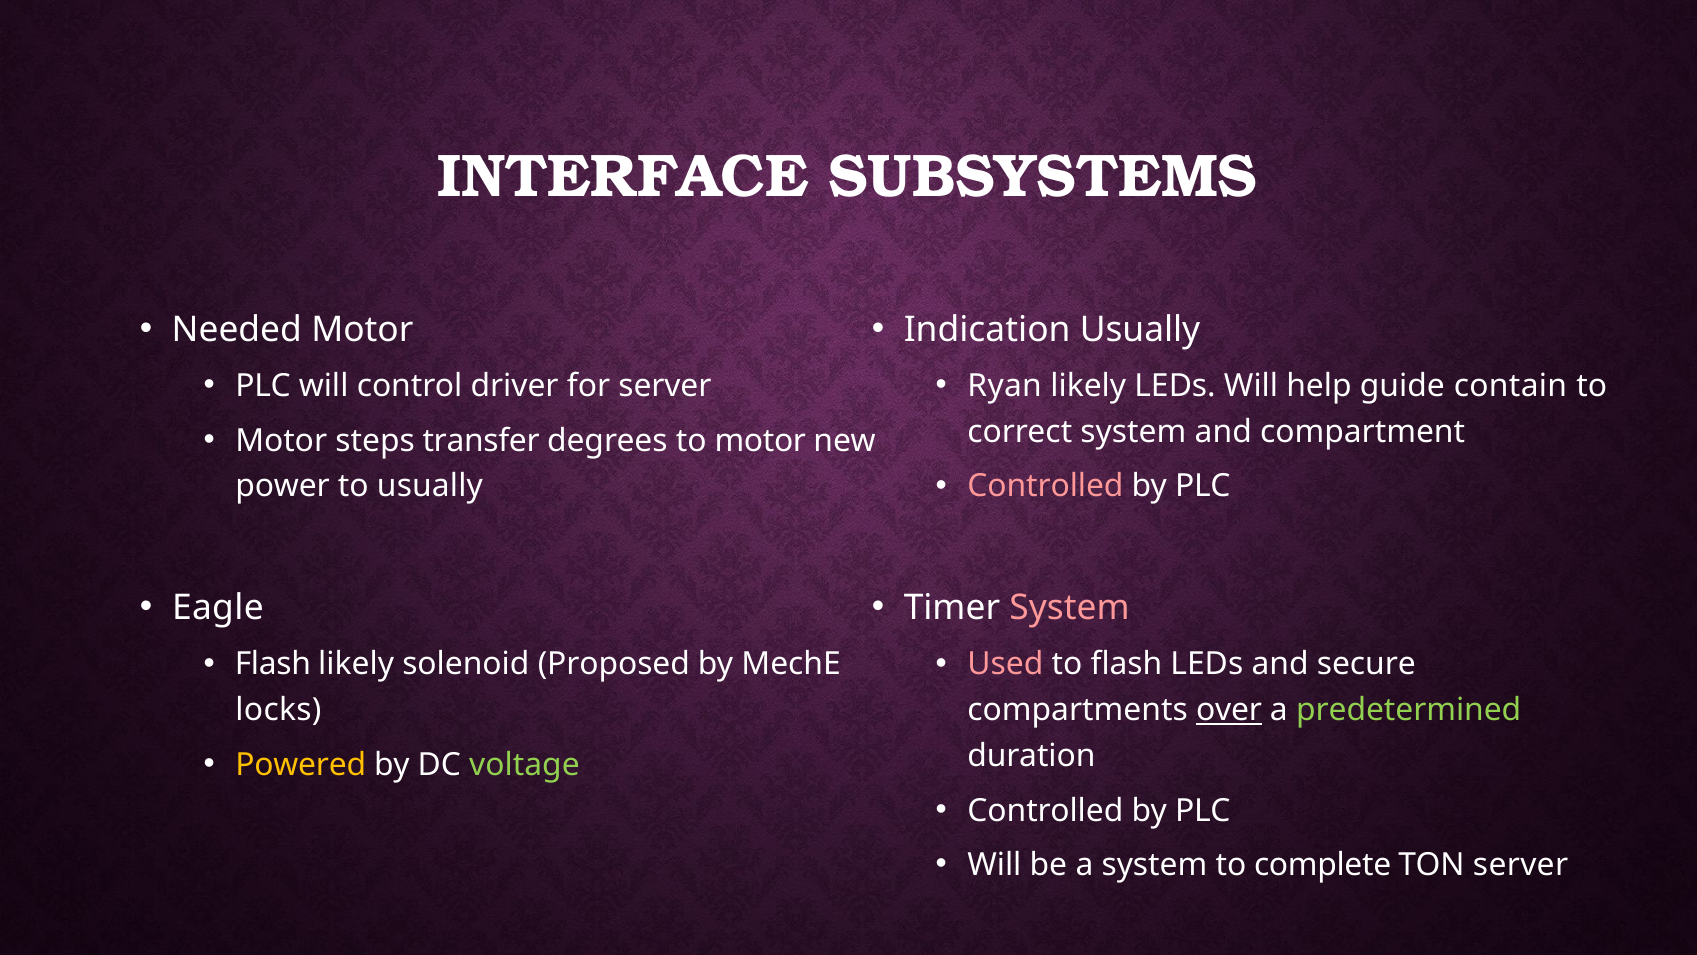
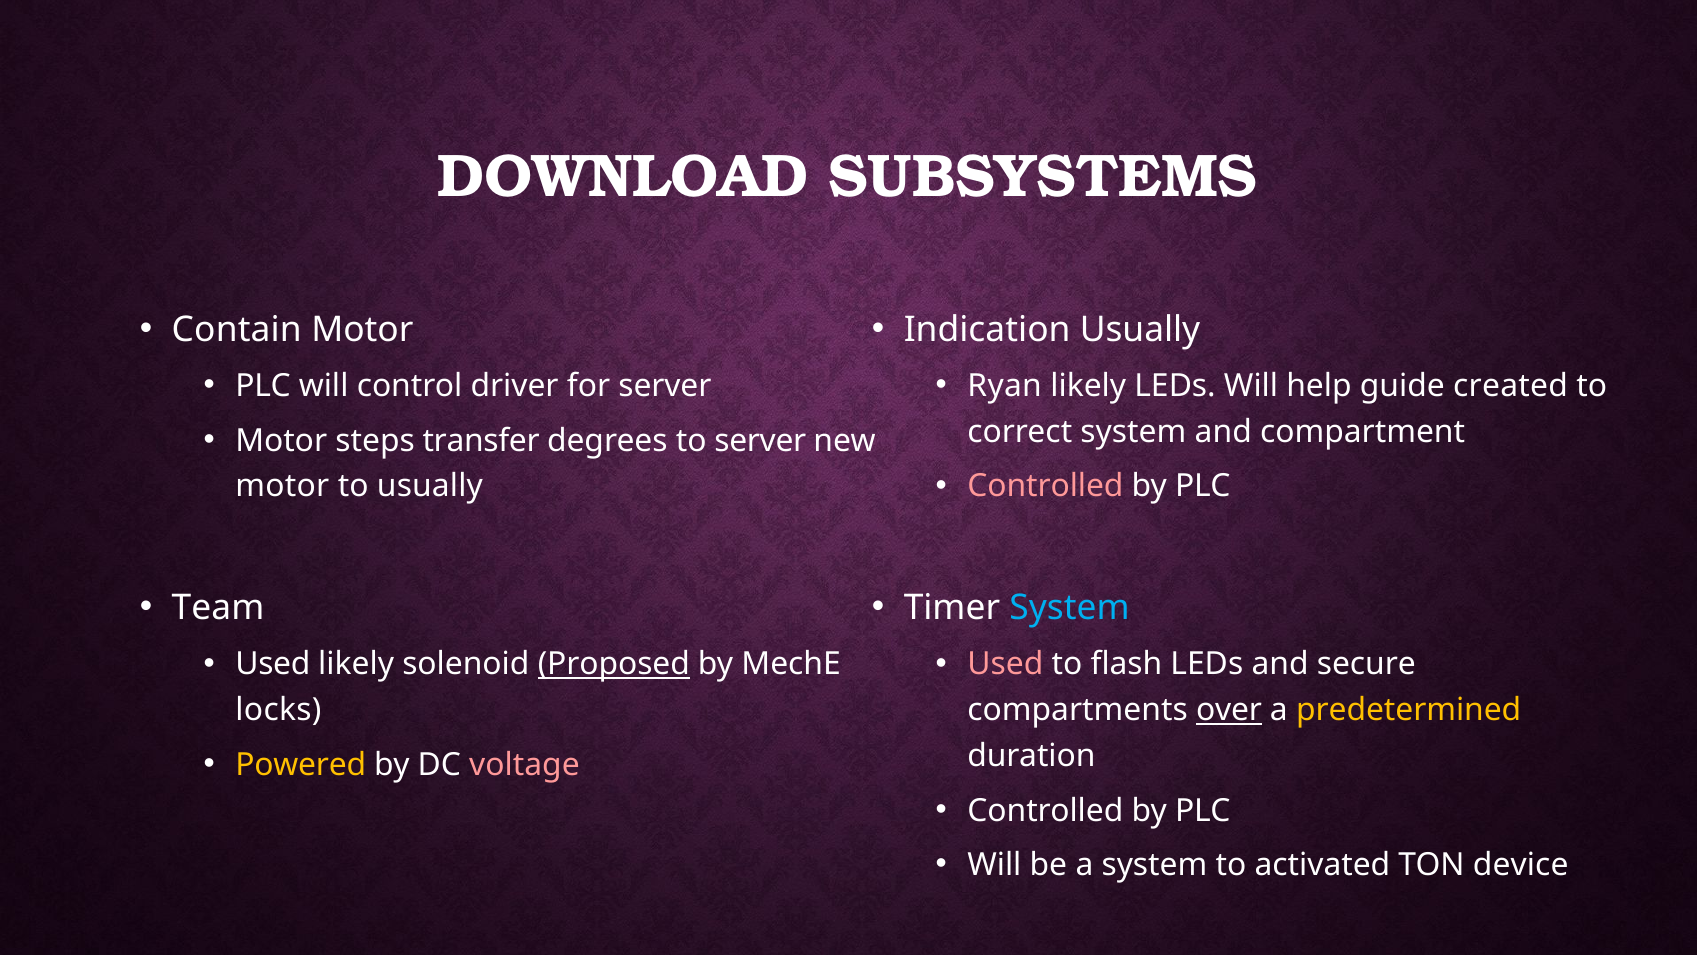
INTERFACE: INTERFACE -> DOWNLOAD (623, 177)
Needed: Needed -> Contain (237, 329)
contain: contain -> created (1511, 386)
to motor: motor -> server (760, 440)
power: power -> motor (282, 486)
System colour: pink -> light blue (1069, 607)
Eagle: Eagle -> Team (218, 608)
Flash: Flash -> Used (273, 664)
Proposed underline: none -> present (614, 664)
predetermined colour: light green -> yellow (1409, 710)
voltage colour: light green -> pink (524, 764)
complete: complete -> activated (1322, 865)
TON server: server -> device (1521, 865)
